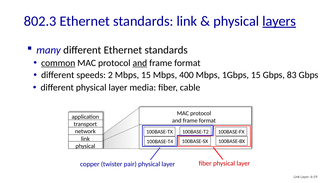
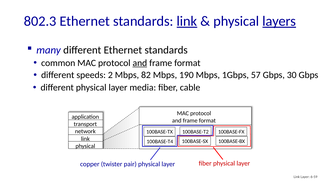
link underline: none -> present (187, 21)
common underline: present -> none (58, 63)
Mbps 15: 15 -> 82 (146, 75)
400: 400 -> 190 (186, 75)
1Gbps 15: 15 -> 57 (256, 75)
83: 83 -> 30 (292, 75)
